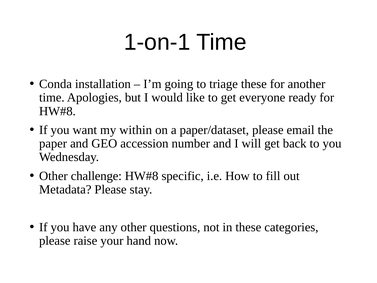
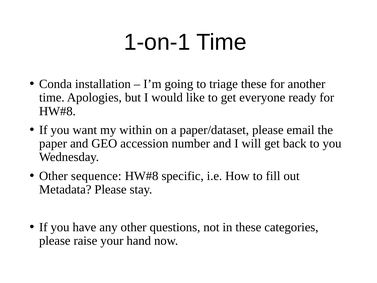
challenge: challenge -> sequence (96, 176)
